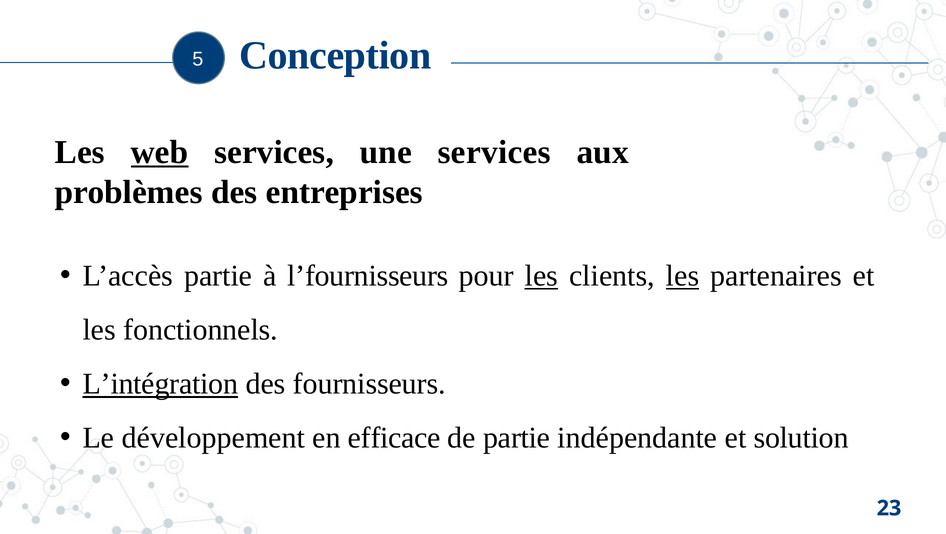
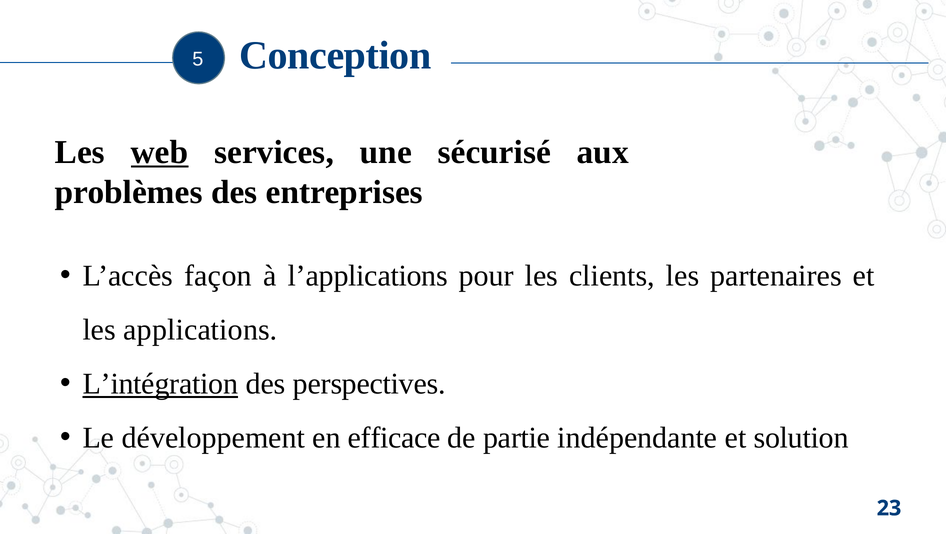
une services: services -> sécurisé (494, 152)
L’accès partie: partie -> façon (218, 276)
l’fournisseurs: l’fournisseurs -> l’applications (368, 276)
les underline: present -> none (541, 276)
les underline: present -> none (683, 276)
fonctionnels: fonctionnels -> applications (200, 330)
fournisseurs: fournisseurs -> perspectives (369, 384)
